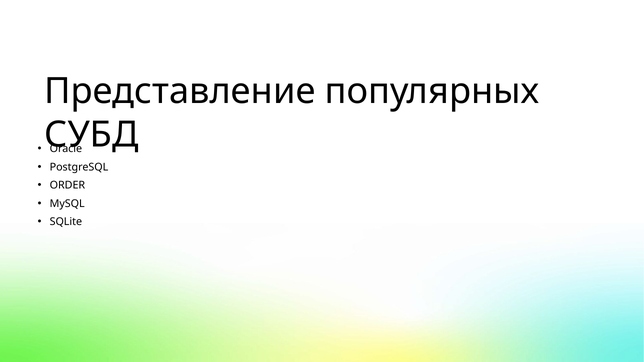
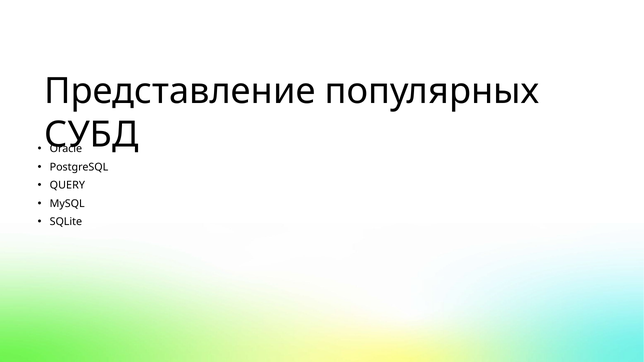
ORDER: ORDER -> QUERY (67, 185)
